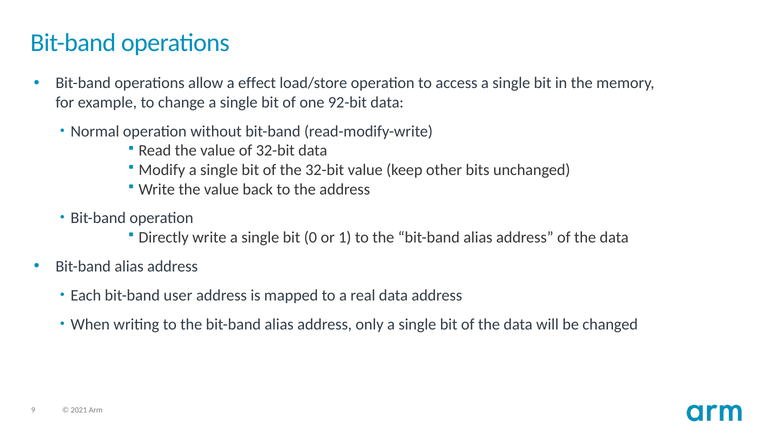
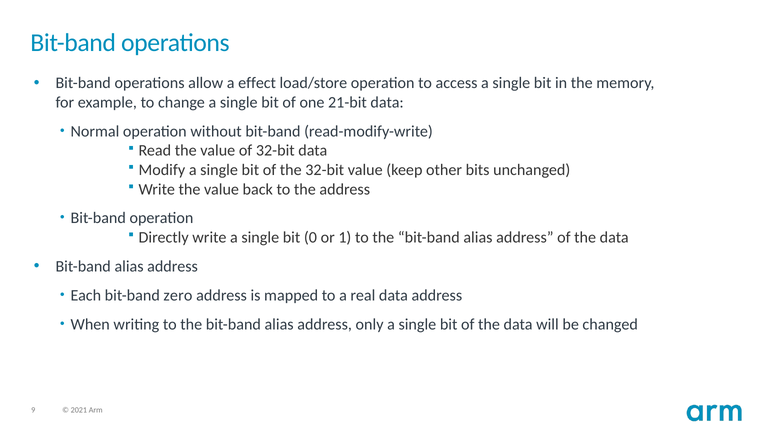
92-bit: 92-bit -> 21-bit (347, 102)
user: user -> zero (178, 295)
